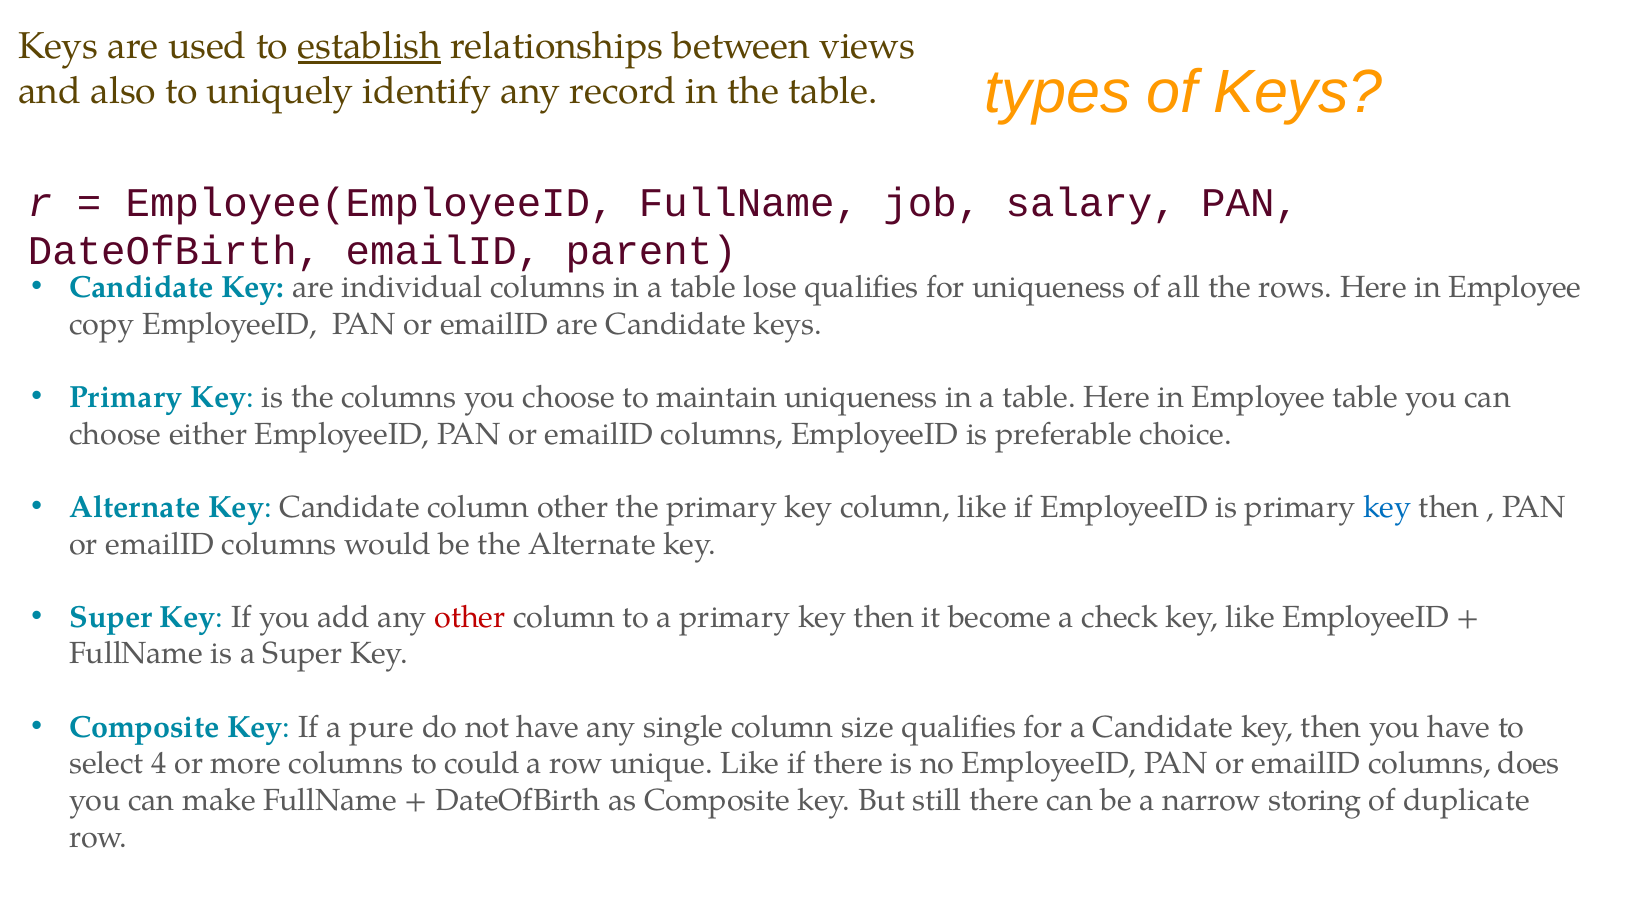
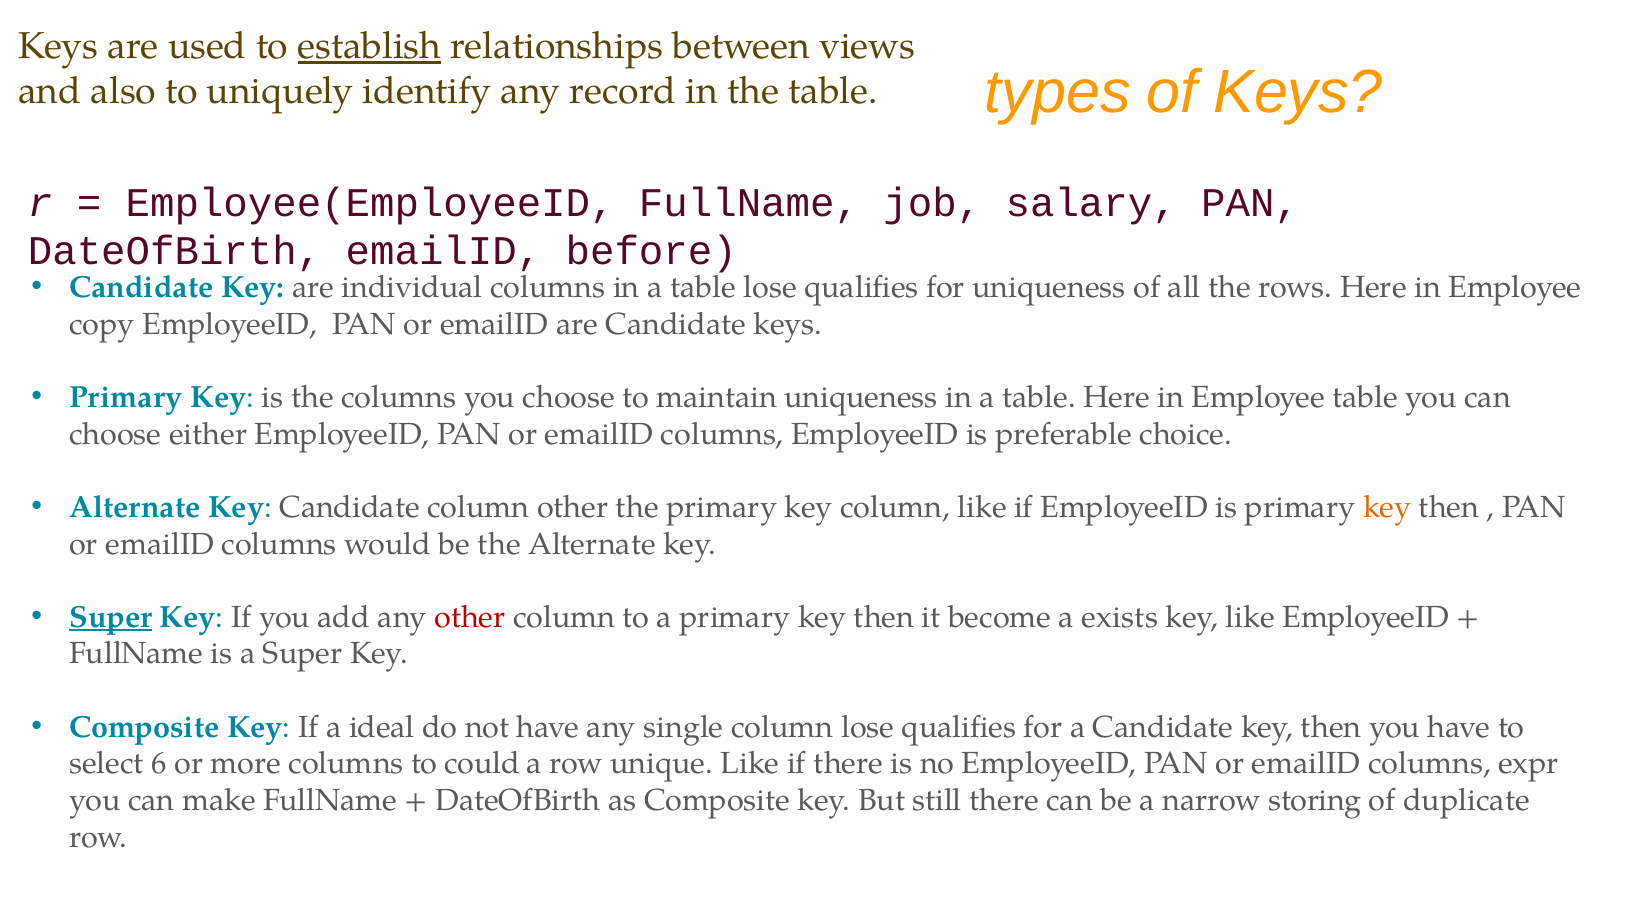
parent: parent -> before (651, 252)
key colour: blue -> orange (1387, 507)
Super underline: none -> present (111, 617)
check: check -> exists (1120, 617)
pure: pure -> ideal (382, 727)
column size: size -> lose (868, 727)
4: 4 -> 6 (159, 764)
does: does -> expr (1529, 764)
